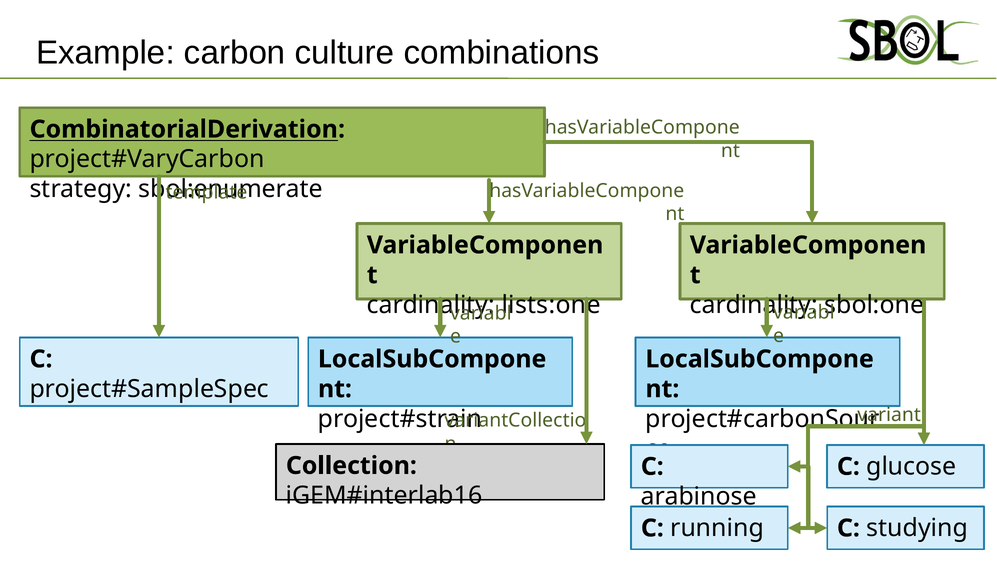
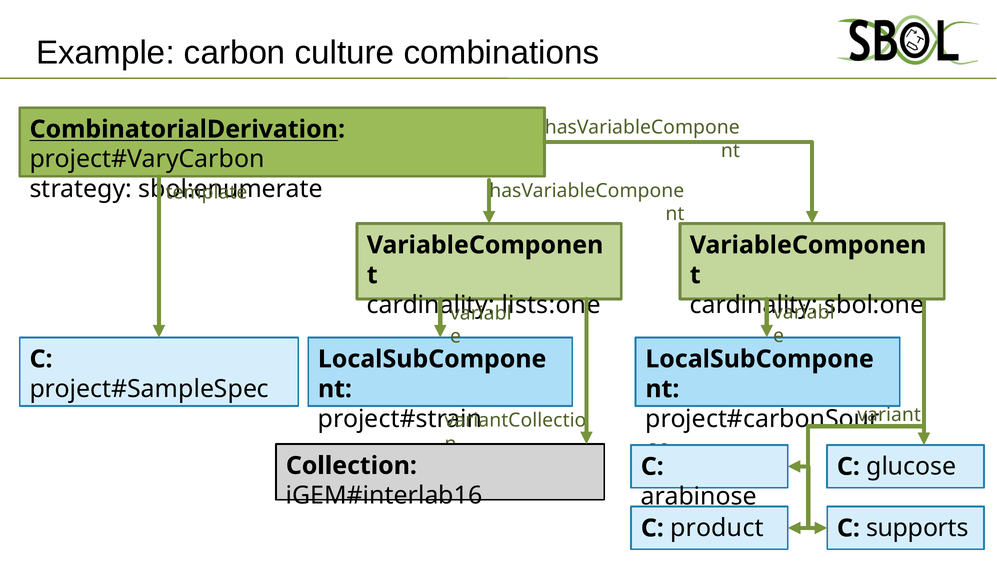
running: running -> product (717, 528)
studying: studying -> supports (917, 528)
